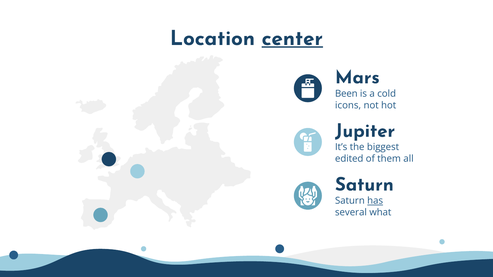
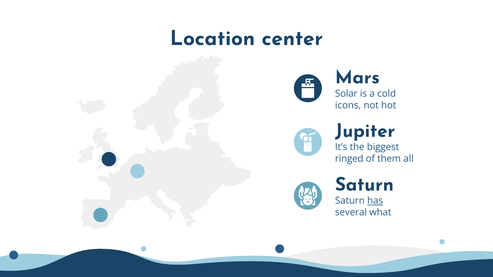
center underline: present -> none (292, 38)
Been: Been -> Solar (346, 94)
edited: edited -> ringed (349, 159)
